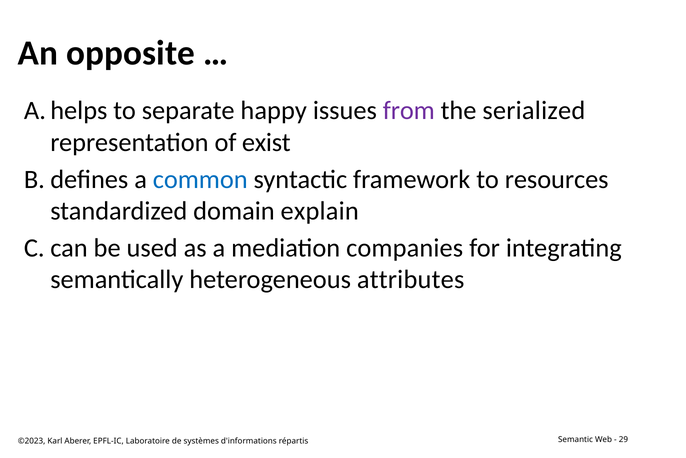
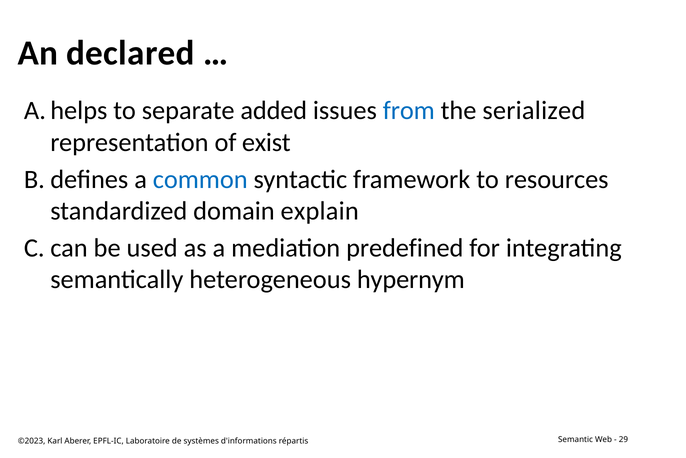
opposite: opposite -> declared (130, 53)
happy: happy -> added (274, 110)
from colour: purple -> blue (409, 110)
companies: companies -> predefined (405, 248)
attributes: attributes -> hypernym (411, 279)
